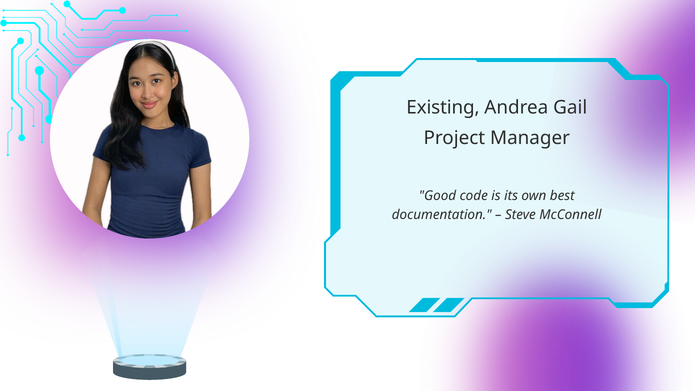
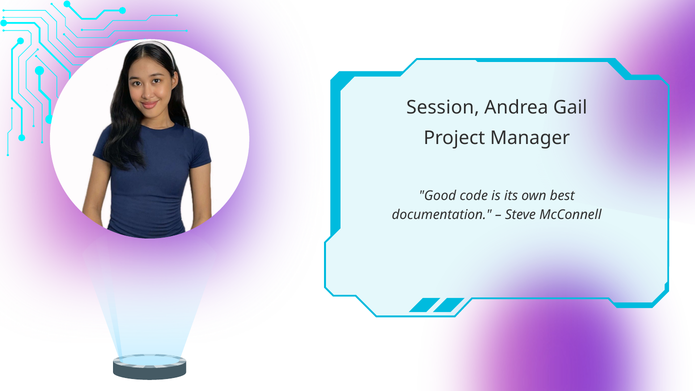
Existing: Existing -> Session (443, 108)
